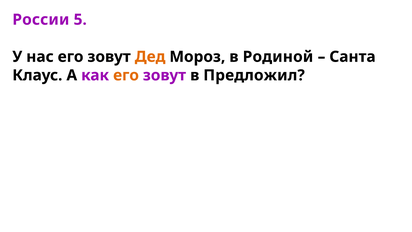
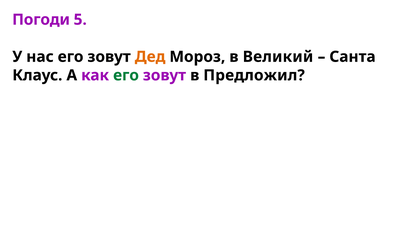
России: России -> Погоди (41, 20)
Родиной: Родиной -> Великий (278, 57)
его colour: orange -> green (126, 75)
